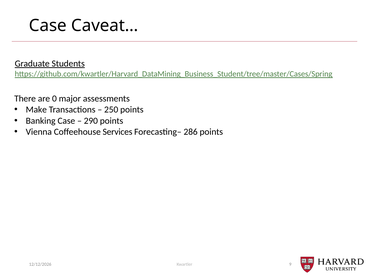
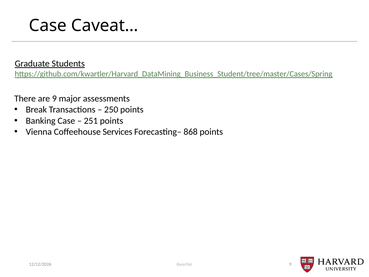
are 0: 0 -> 9 (54, 99)
Make: Make -> Break (36, 110)
290: 290 -> 251 (91, 121)
286: 286 -> 868 (191, 132)
